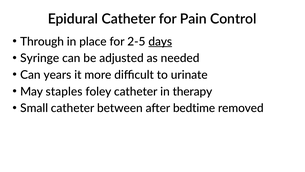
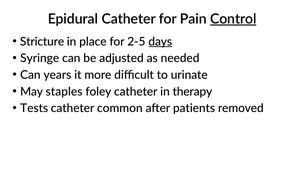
Control underline: none -> present (233, 19)
Through: Through -> Stricture (42, 42)
Small: Small -> Tests (34, 108)
between: between -> common (120, 108)
bedtime: bedtime -> patients (194, 108)
